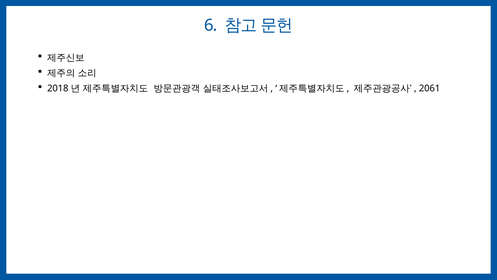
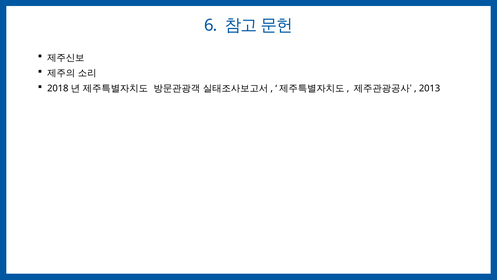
2061: 2061 -> 2013 (430, 88)
